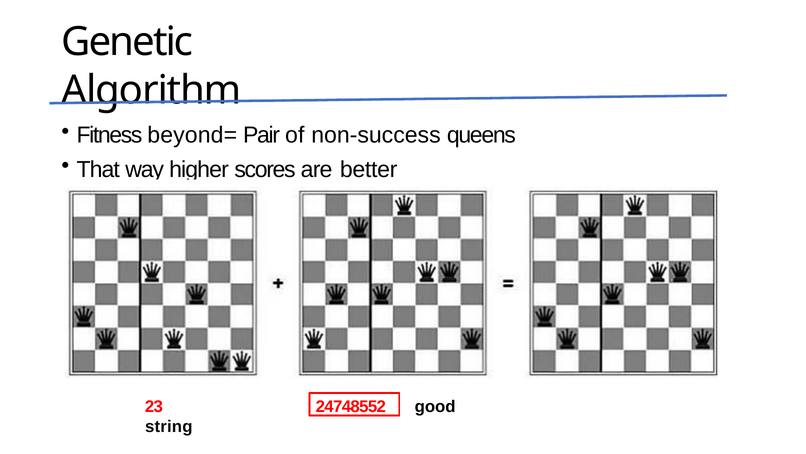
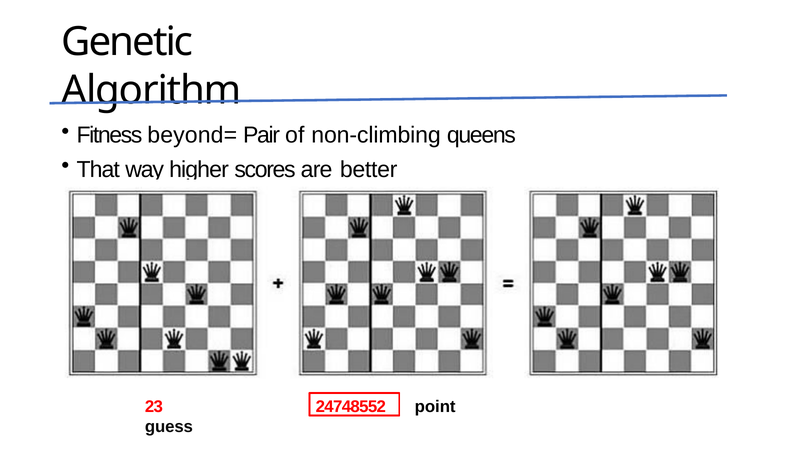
non-success: non-success -> non-climbing (376, 135)
good: good -> point (435, 406)
string: string -> guess (169, 426)
